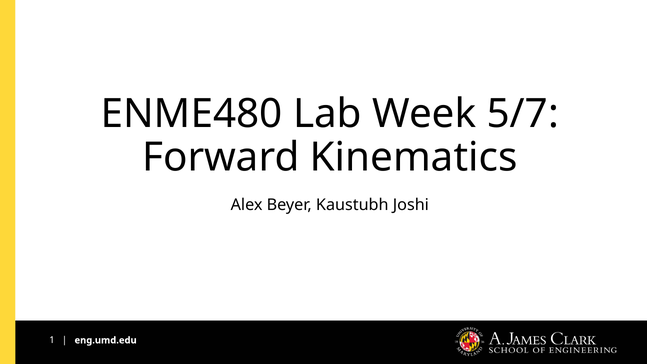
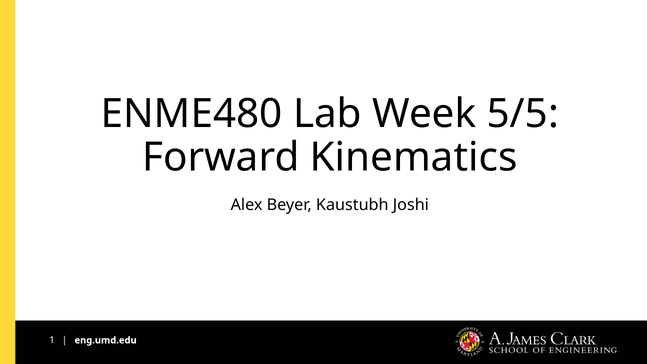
5/7: 5/7 -> 5/5 (523, 114)
